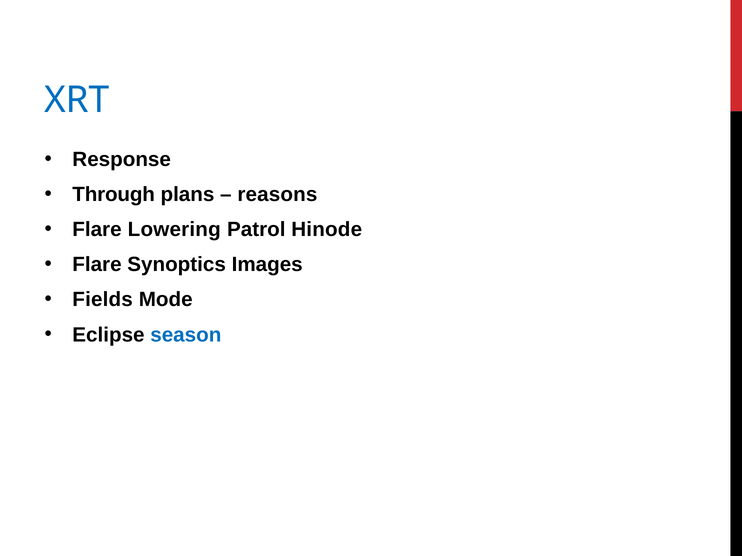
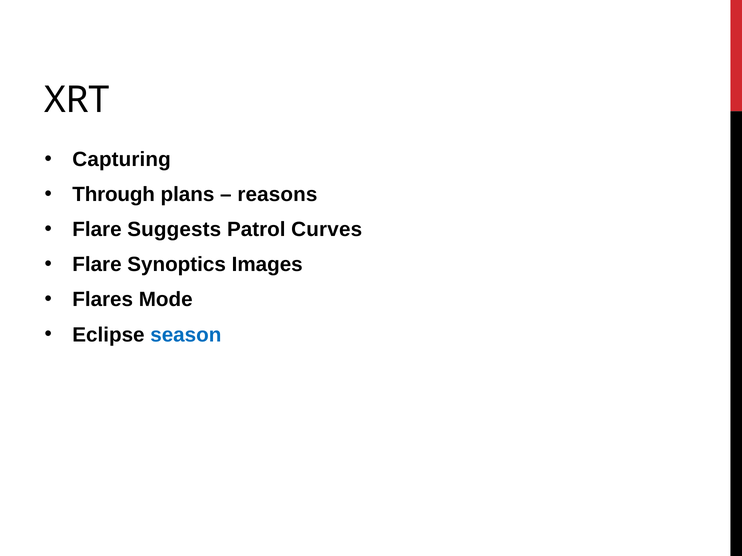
XRT colour: blue -> black (77, 100)
Response: Response -> Capturing (122, 160)
Lowering: Lowering -> Suggests (174, 230)
Hinode: Hinode -> Curves (327, 230)
Fields: Fields -> Flares (103, 300)
